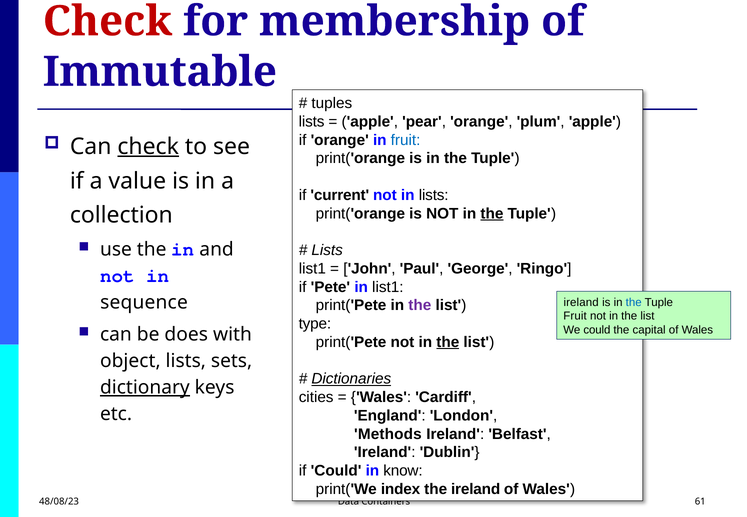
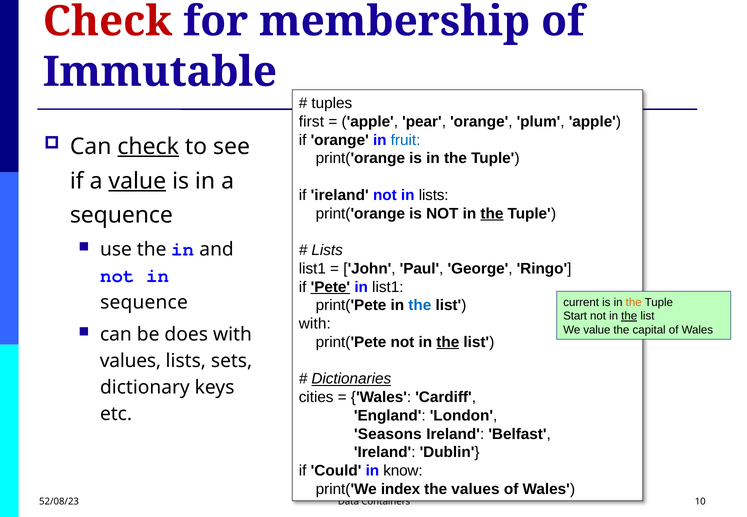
lists: lists -> first (311, 122)
value underline: none -> present (137, 181)
if current: current -> ireland (340, 195)
collection: collection -> sequence (121, 215)
Pete underline: none -> present (330, 287)
ireland: ireland -> current (581, 302)
the colour: blue -> orange (634, 302)
the colour: purple -> blue (420, 305)
Fruit: Fruit -> Start (575, 316)
the underline: none -> present (629, 316)
type: type -> with (315, 324)
We could: could -> value (597, 330)
object: object -> values (130, 361)
dictionary underline: present -> none (145, 388)
Methods: Methods -> Seasons (388, 434)
the ireland: ireland -> values (475, 489)
48/08/23: 48/08/23 -> 52/08/23 (59, 502)
61: 61 -> 10 (700, 502)
